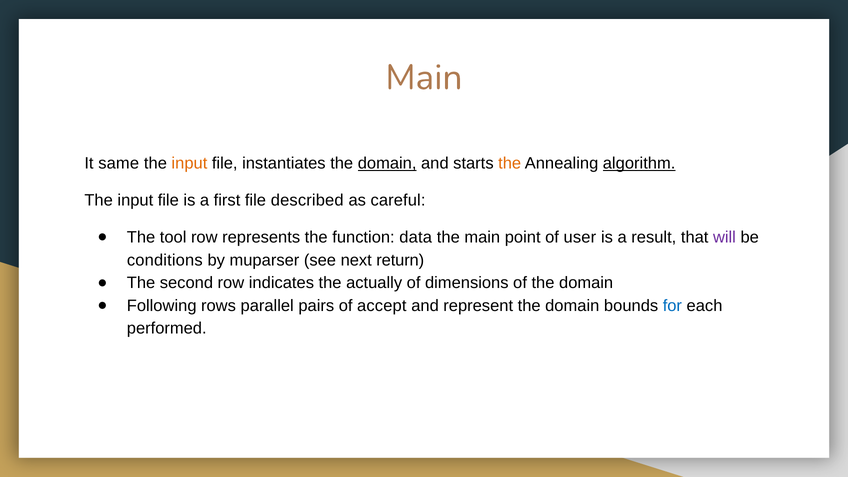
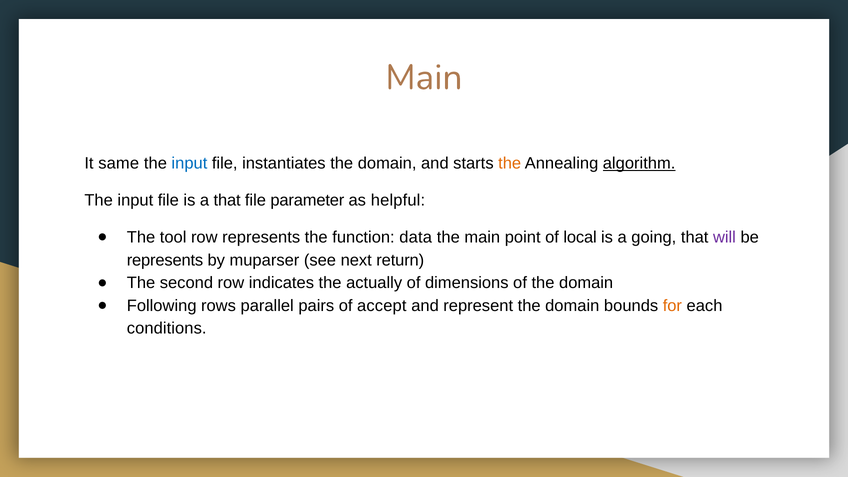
input colour: orange -> blue (189, 163)
domain underline: present -> none (387, 163)
a first: first -> that (227, 200)
described: described -> parameter (307, 200)
careful: careful -> helpful (398, 200)
user: user -> local (580, 237)
result: result -> going (654, 237)
conditions: conditions -> represents (165, 260)
for colour: blue -> orange (672, 306)
performed: performed -> conditions (167, 329)
